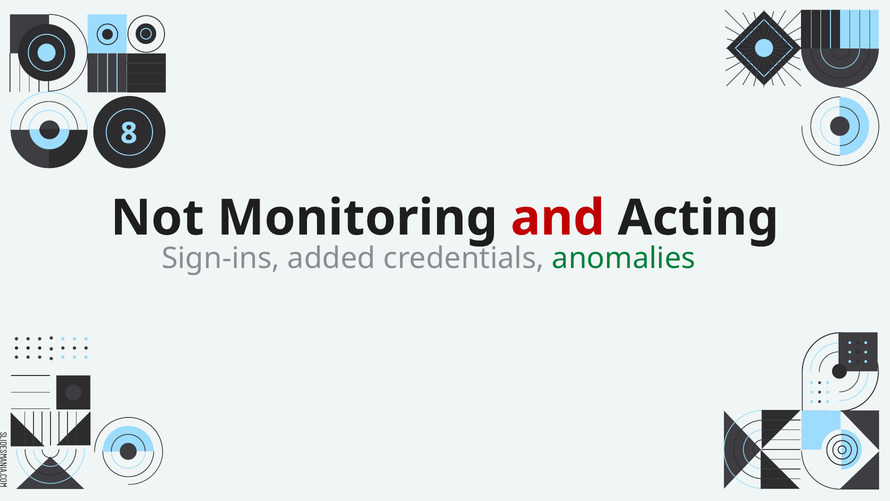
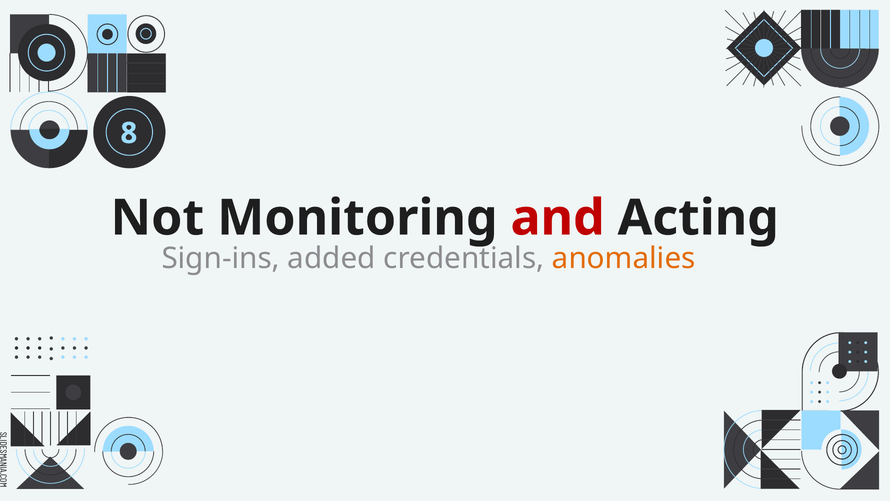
anomalies colour: green -> orange (624, 258)
